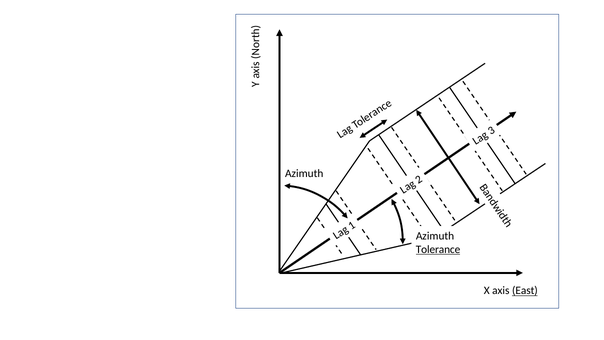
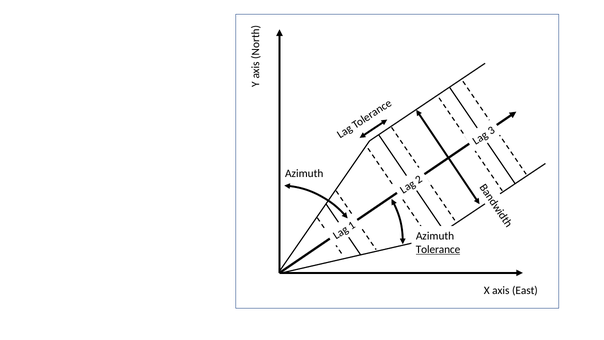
East underline: present -> none (525, 291)
